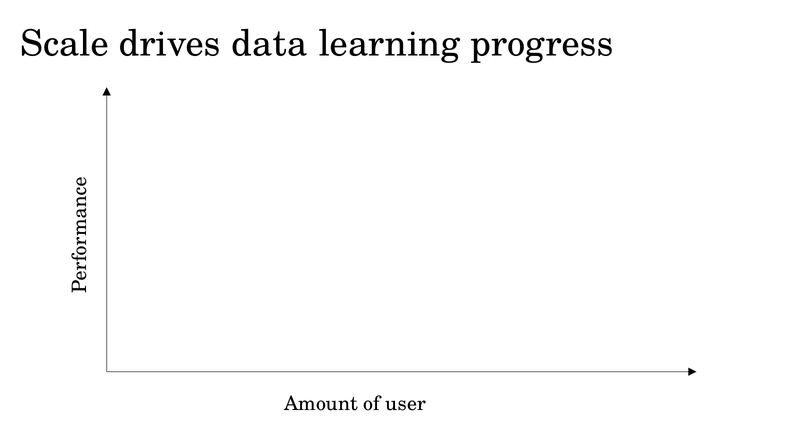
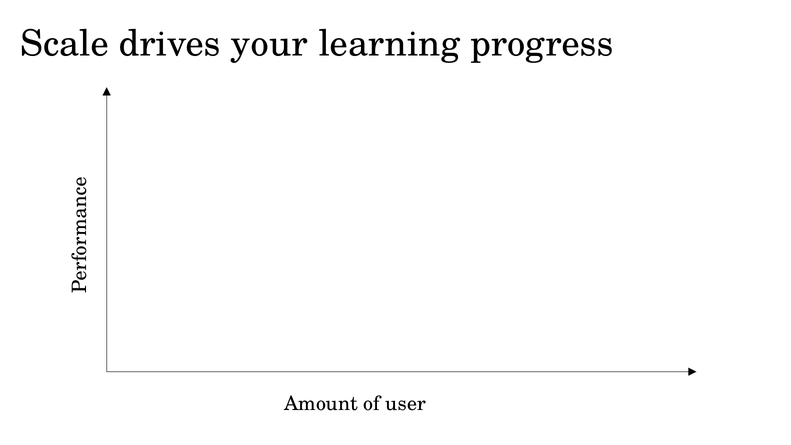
data: data -> your (269, 44)
